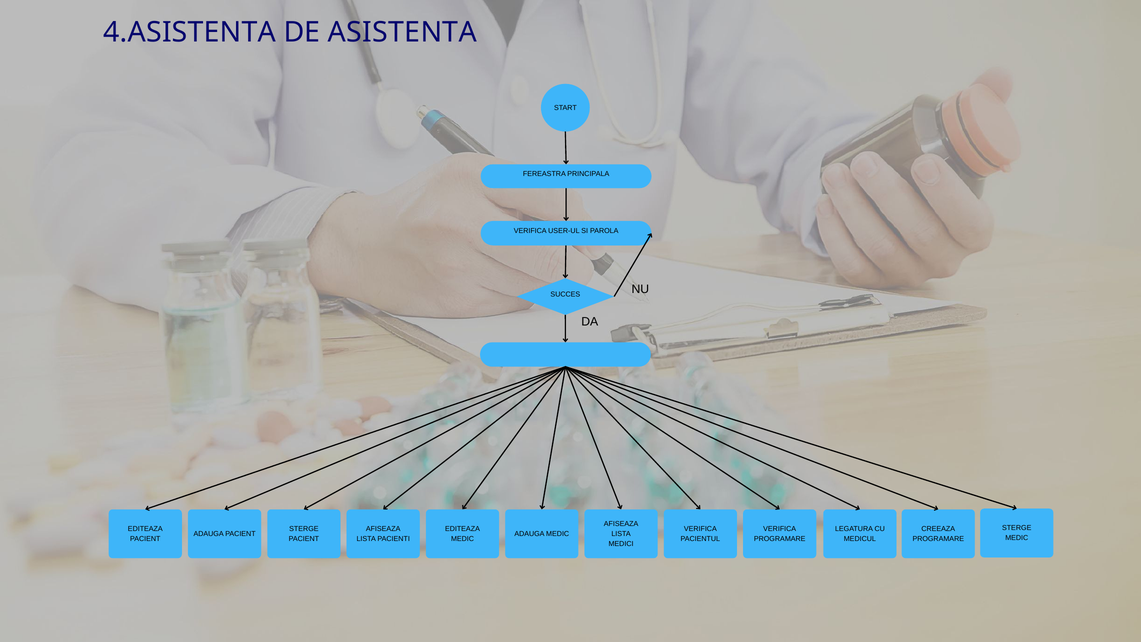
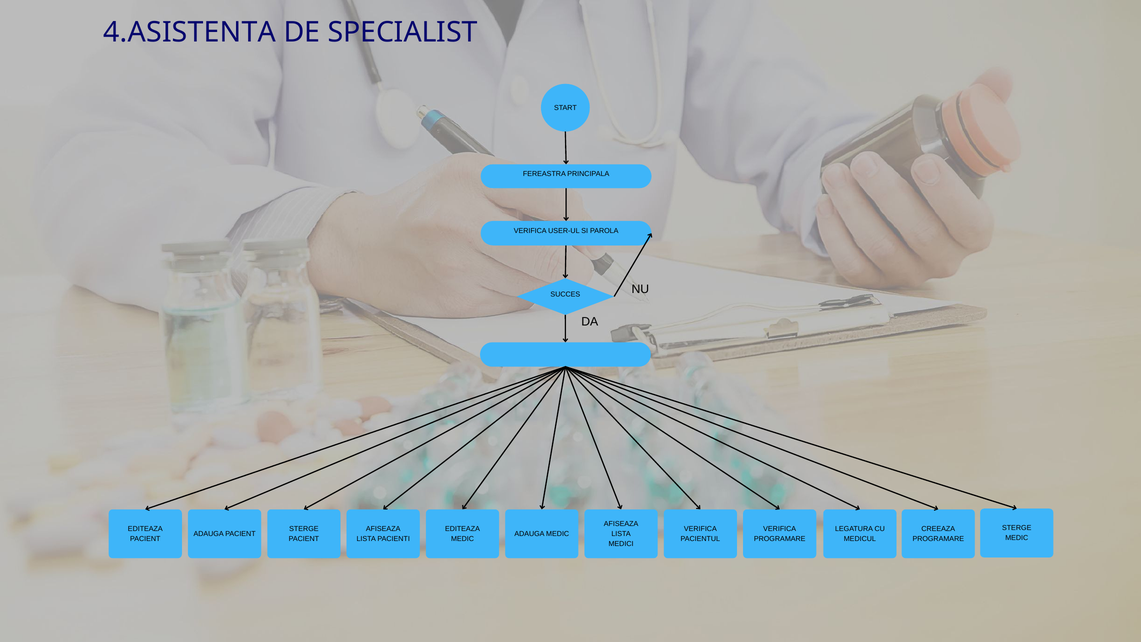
ASISTENTA: ASISTENTA -> SPECIALIST (403, 32)
